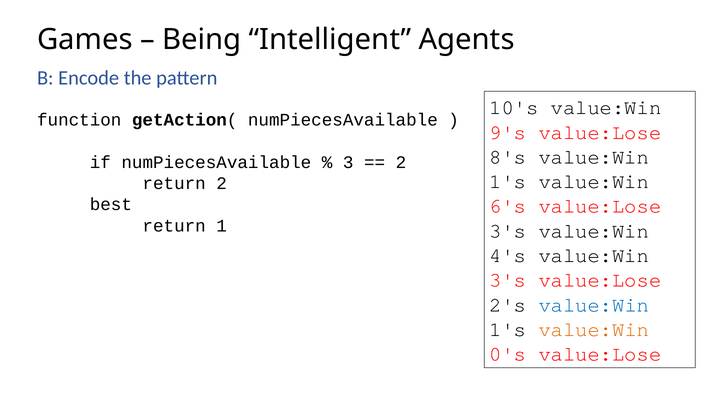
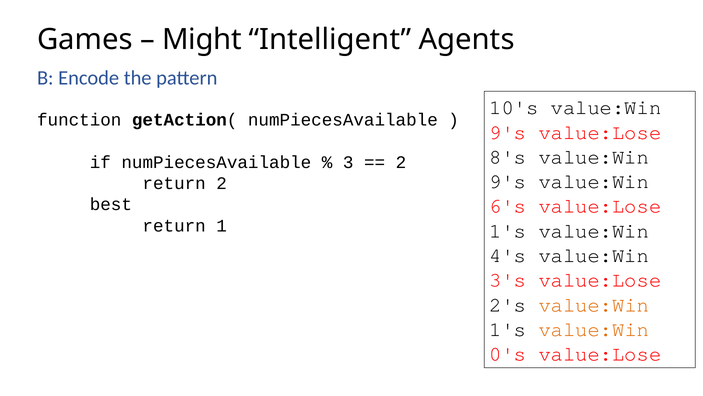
Being: Being -> Might (202, 39)
1's: 1's -> 9's (508, 181)
3's: 3's -> 1's (508, 231)
value:Win colour: blue -> orange (594, 304)
